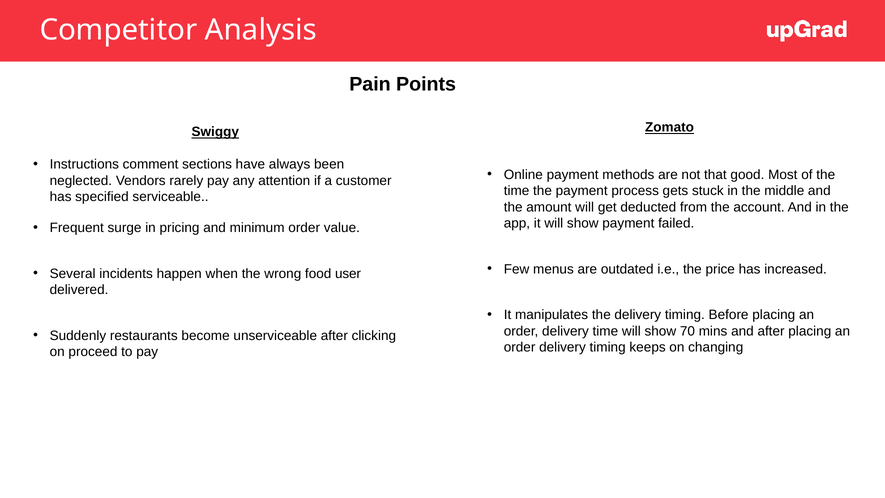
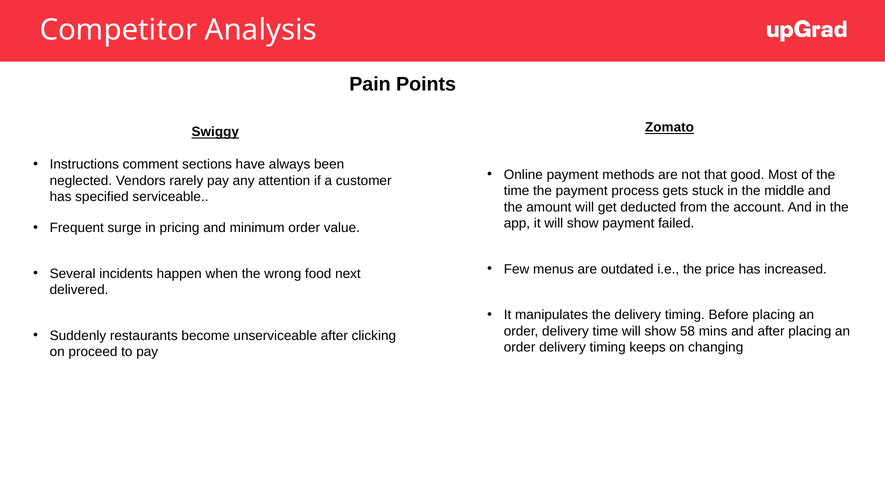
user: user -> next (348, 274)
70: 70 -> 58 (687, 331)
